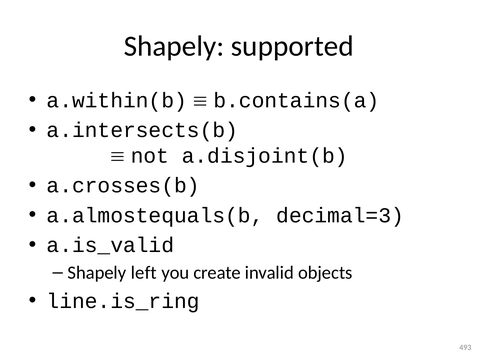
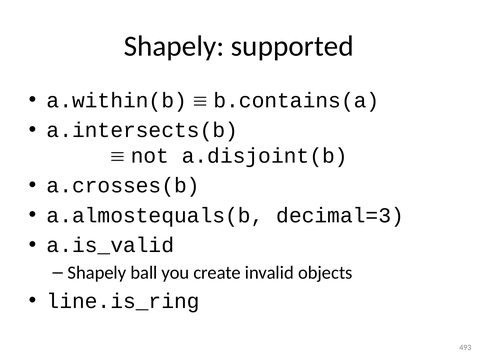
left: left -> ball (144, 272)
